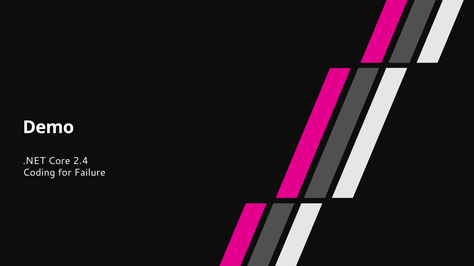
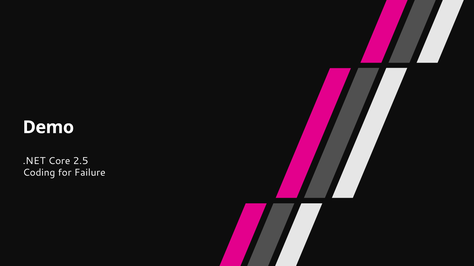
2.4: 2.4 -> 2.5 (81, 161)
